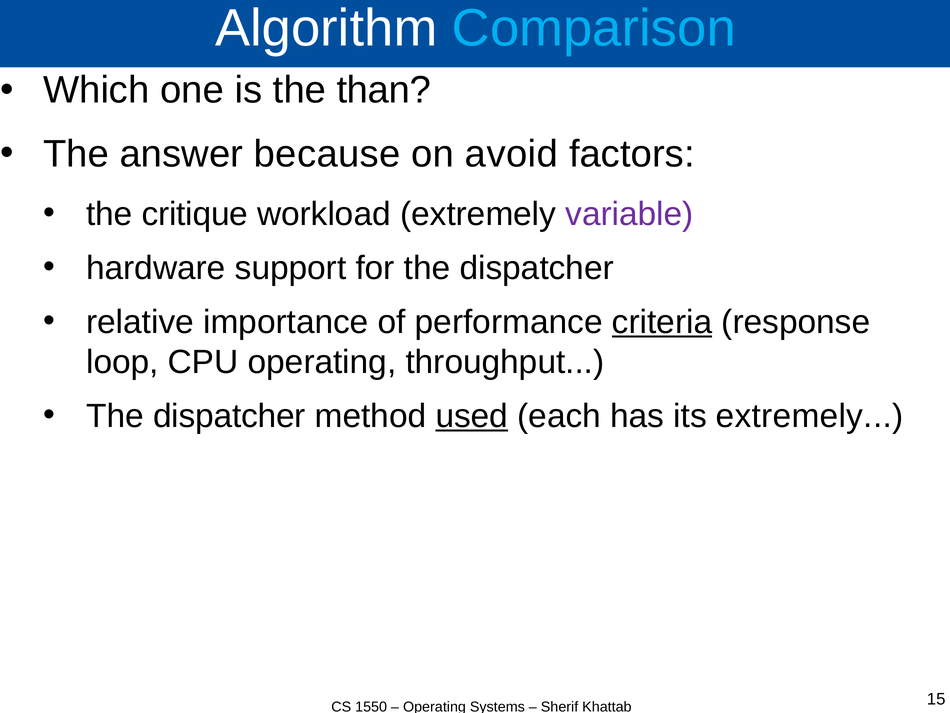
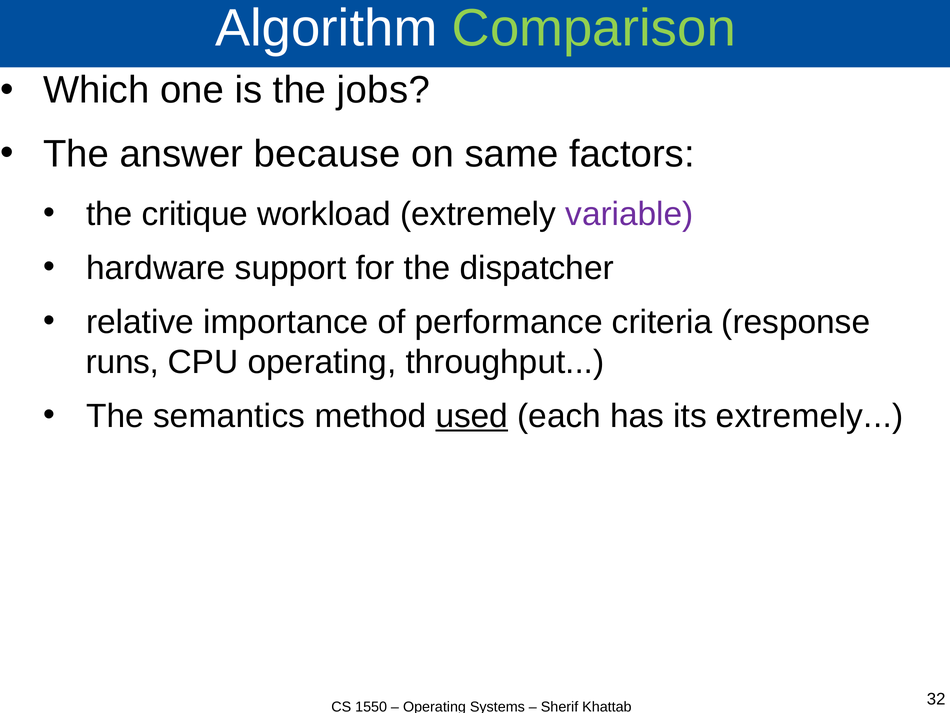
Comparison colour: light blue -> light green (594, 28)
than: than -> jobs (383, 90)
avoid: avoid -> same (512, 154)
criteria underline: present -> none (662, 322)
loop: loop -> runs (123, 362)
dispatcher: dispatcher -> semantics (229, 416)
15: 15 -> 32 (936, 699)
